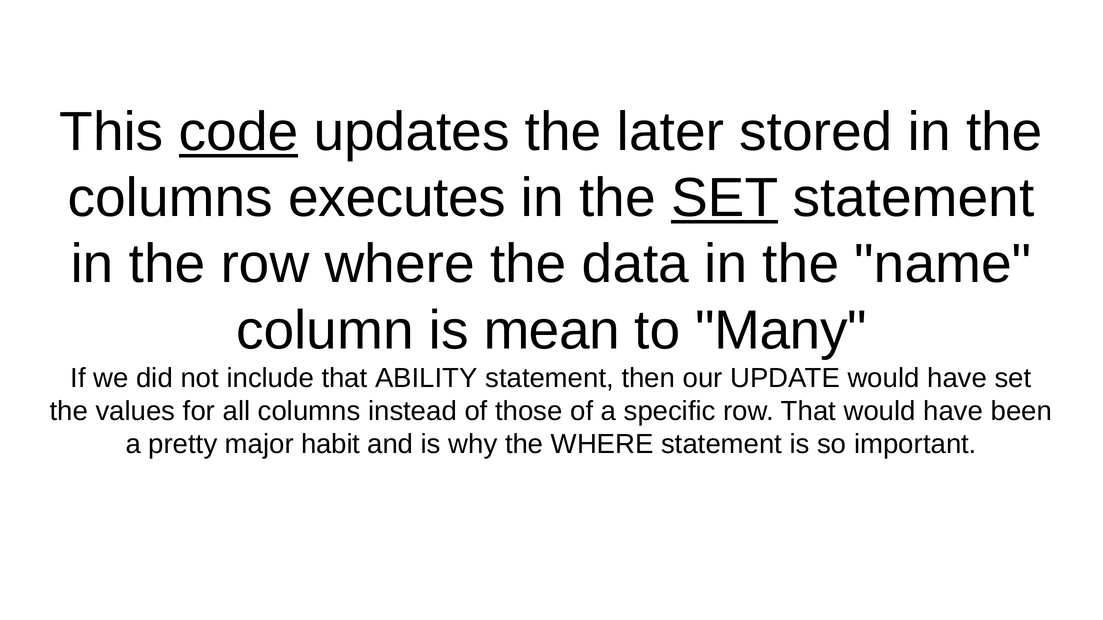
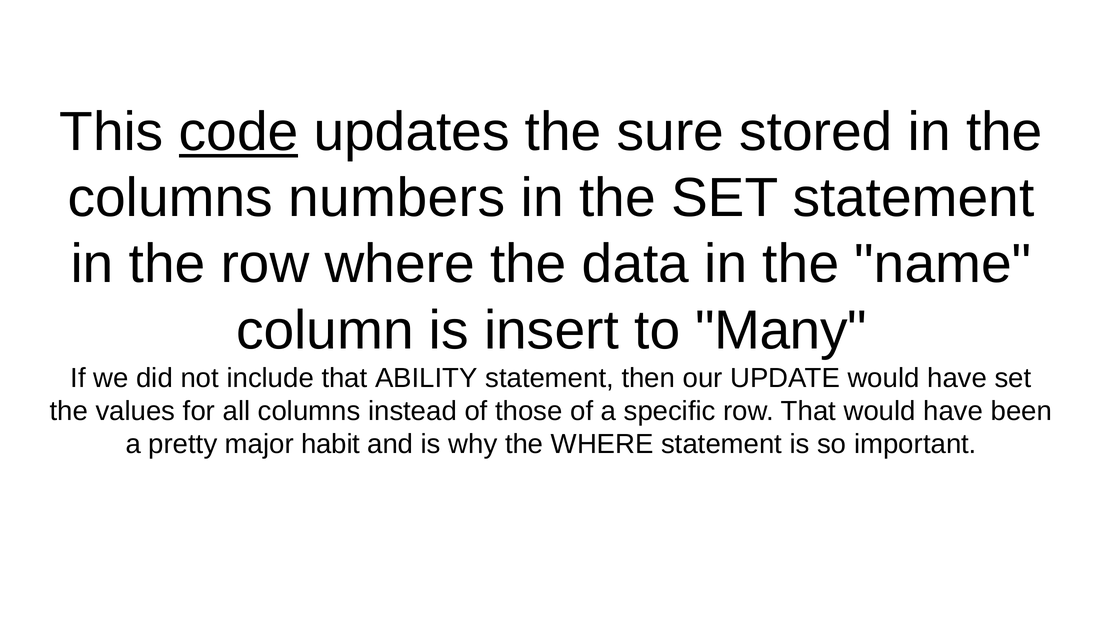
later: later -> sure (670, 132)
executes: executes -> numbers (397, 198)
SET underline: present -> none (725, 198)
mean: mean -> insert (551, 331)
